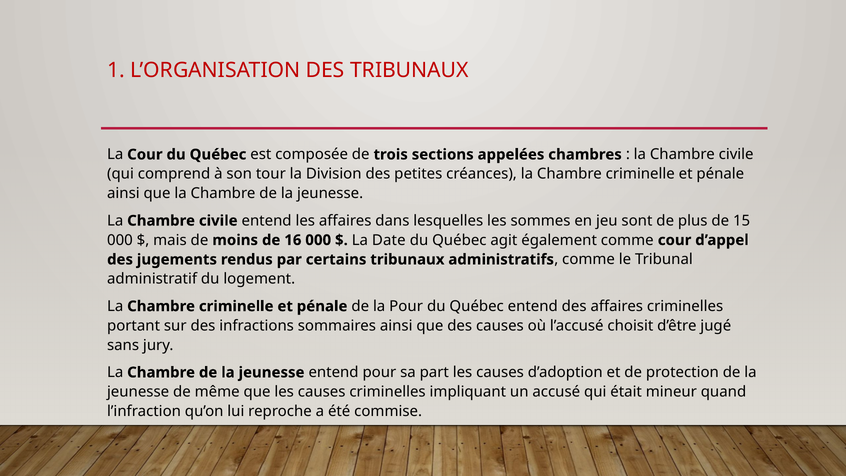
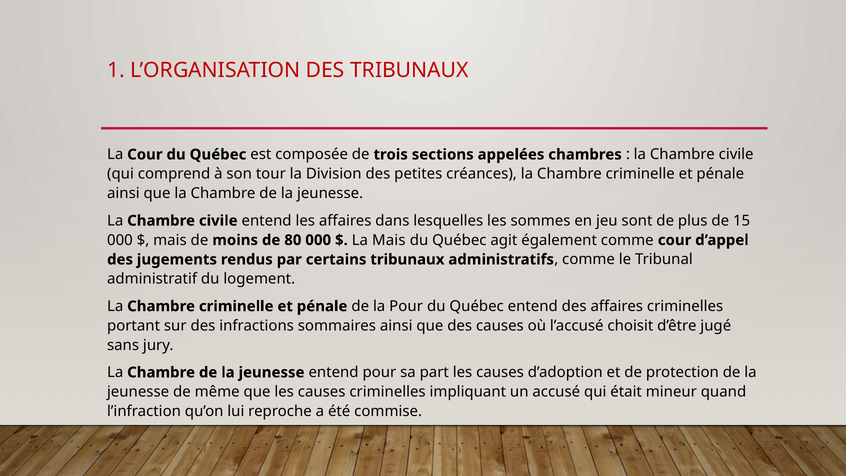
16: 16 -> 80 (293, 240)
La Date: Date -> Mais (389, 240)
